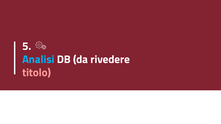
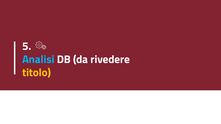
titolo colour: pink -> yellow (37, 73)
